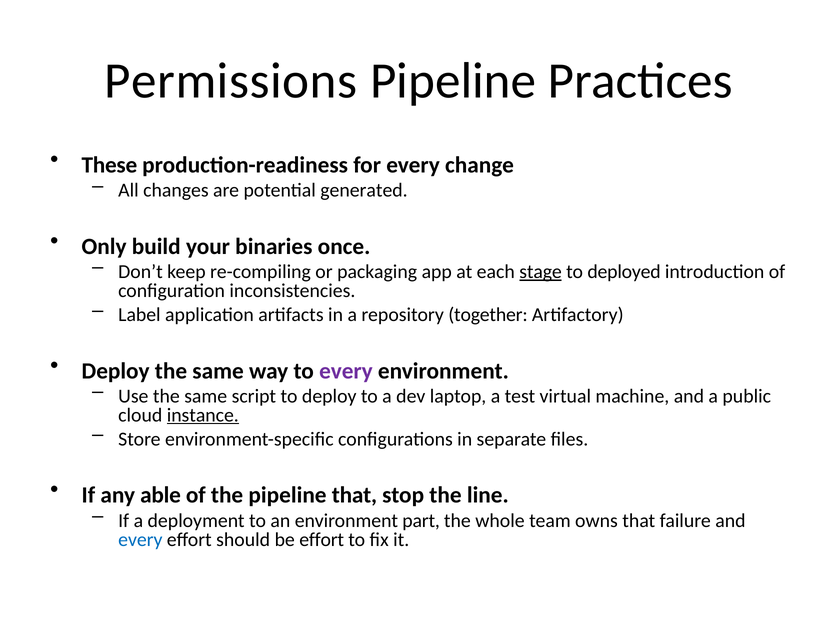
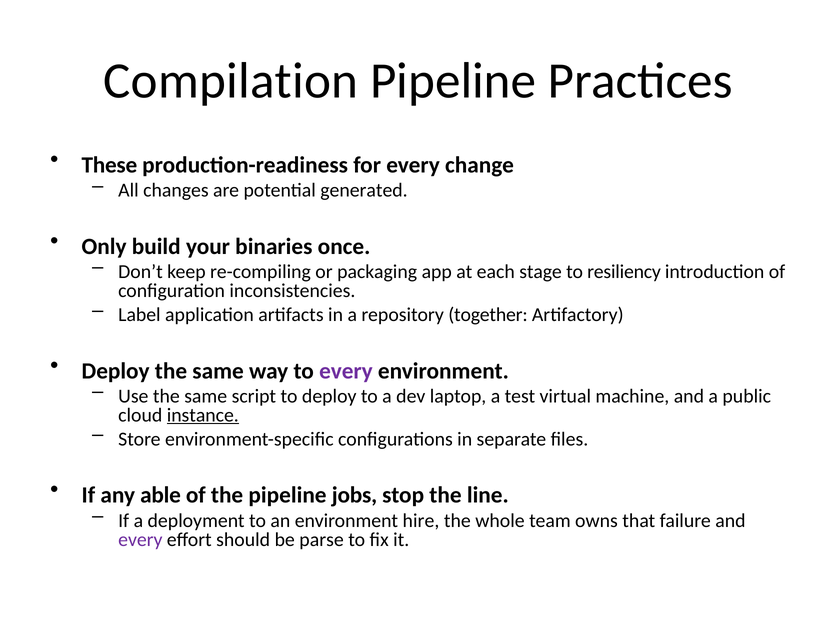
Permissions: Permissions -> Compilation (231, 81)
stage underline: present -> none (541, 272)
deployed: deployed -> resiliency (624, 272)
pipeline that: that -> jobs (354, 496)
part: part -> hire (421, 521)
every colour: blue -> purple (140, 540)
be effort: effort -> parse (322, 540)
